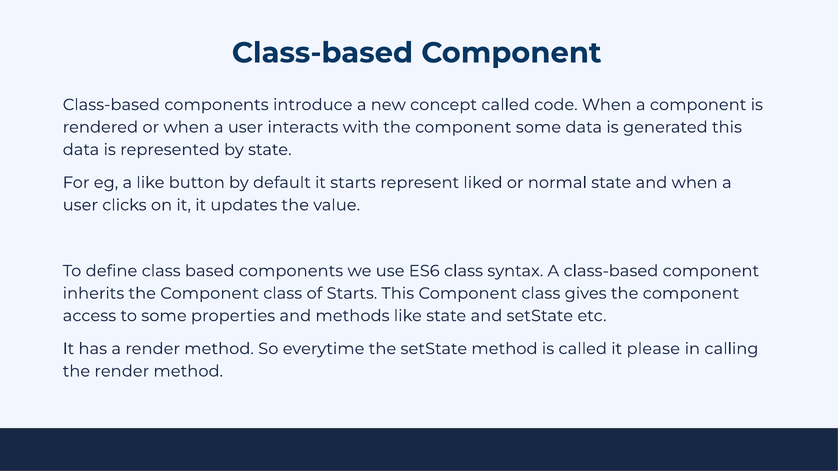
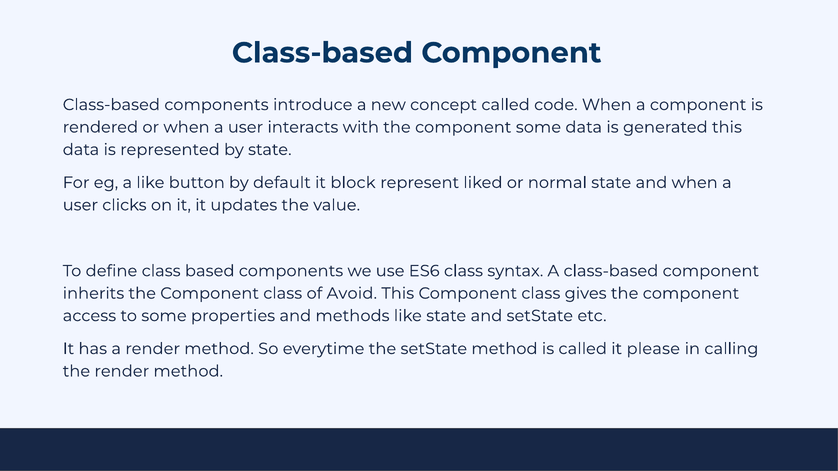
it starts: starts -> block (353, 183)
of Starts: Starts -> Avoid (352, 294)
